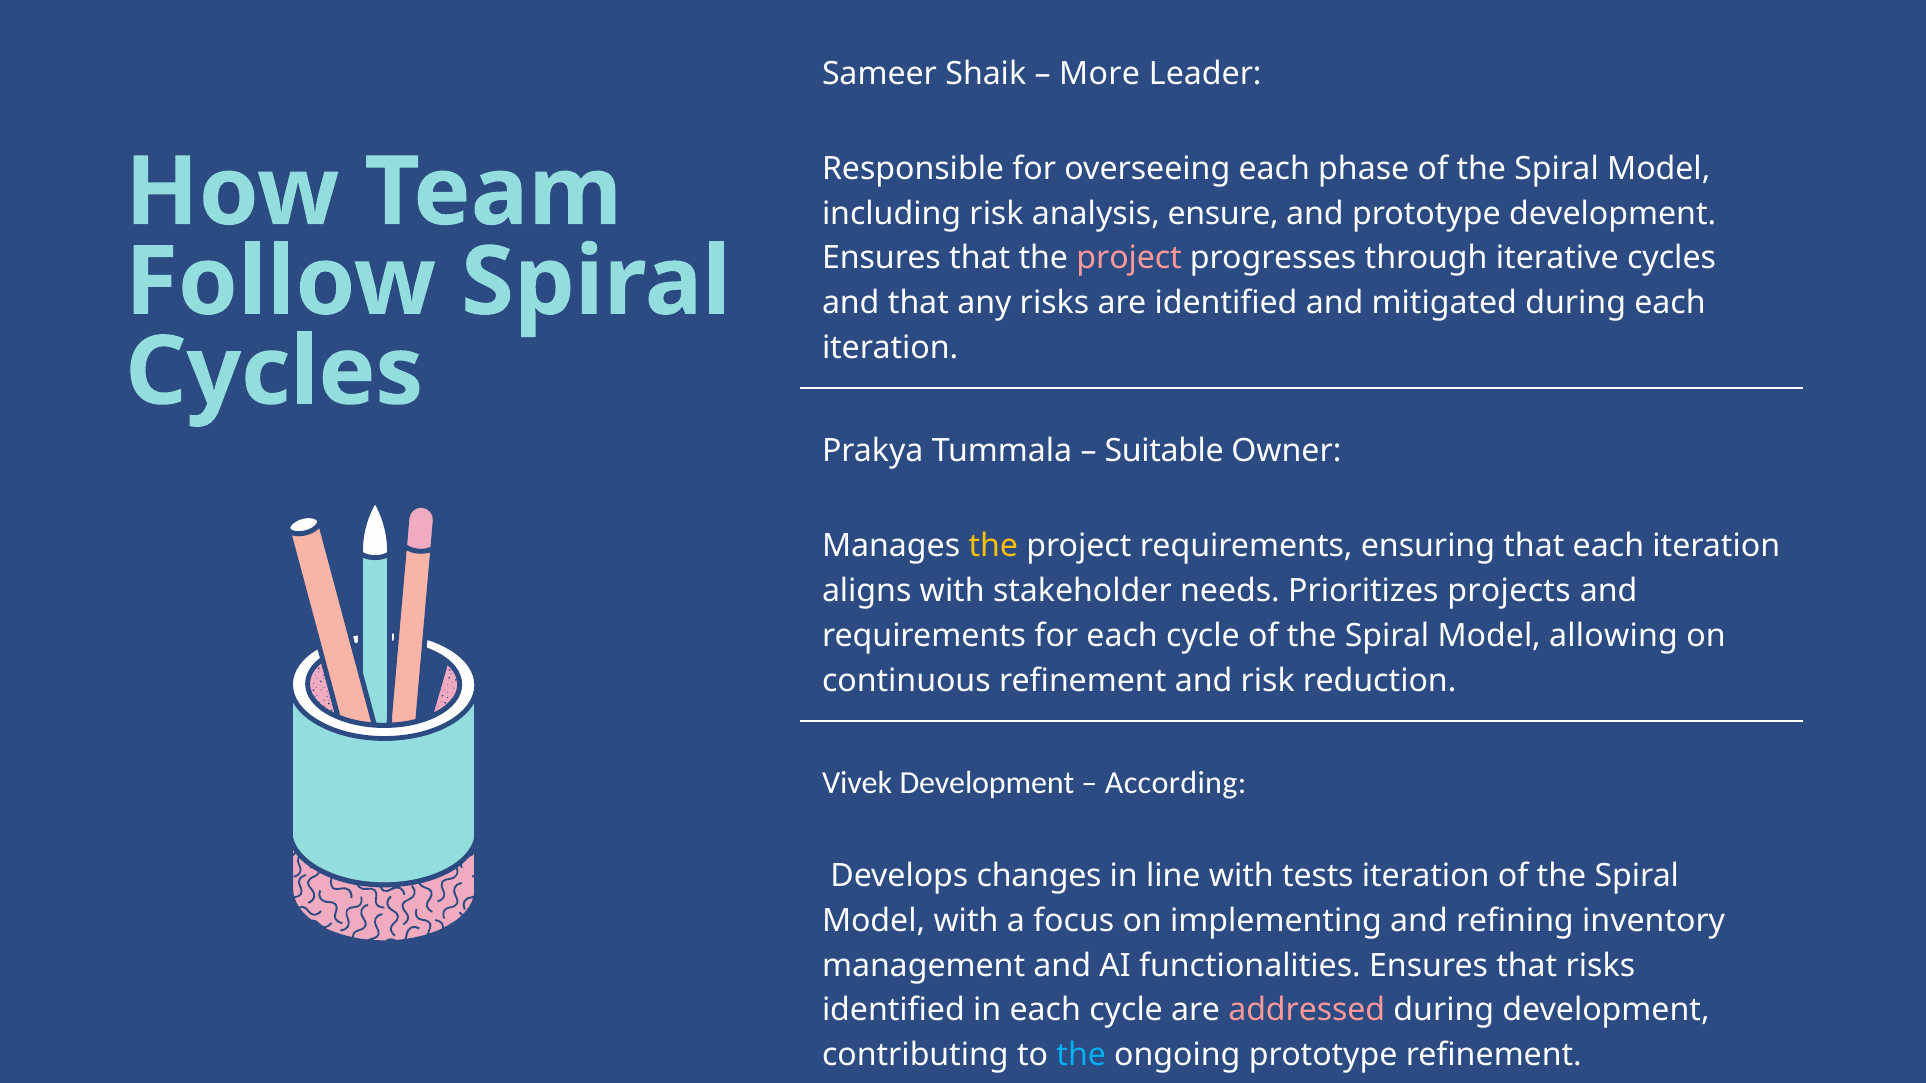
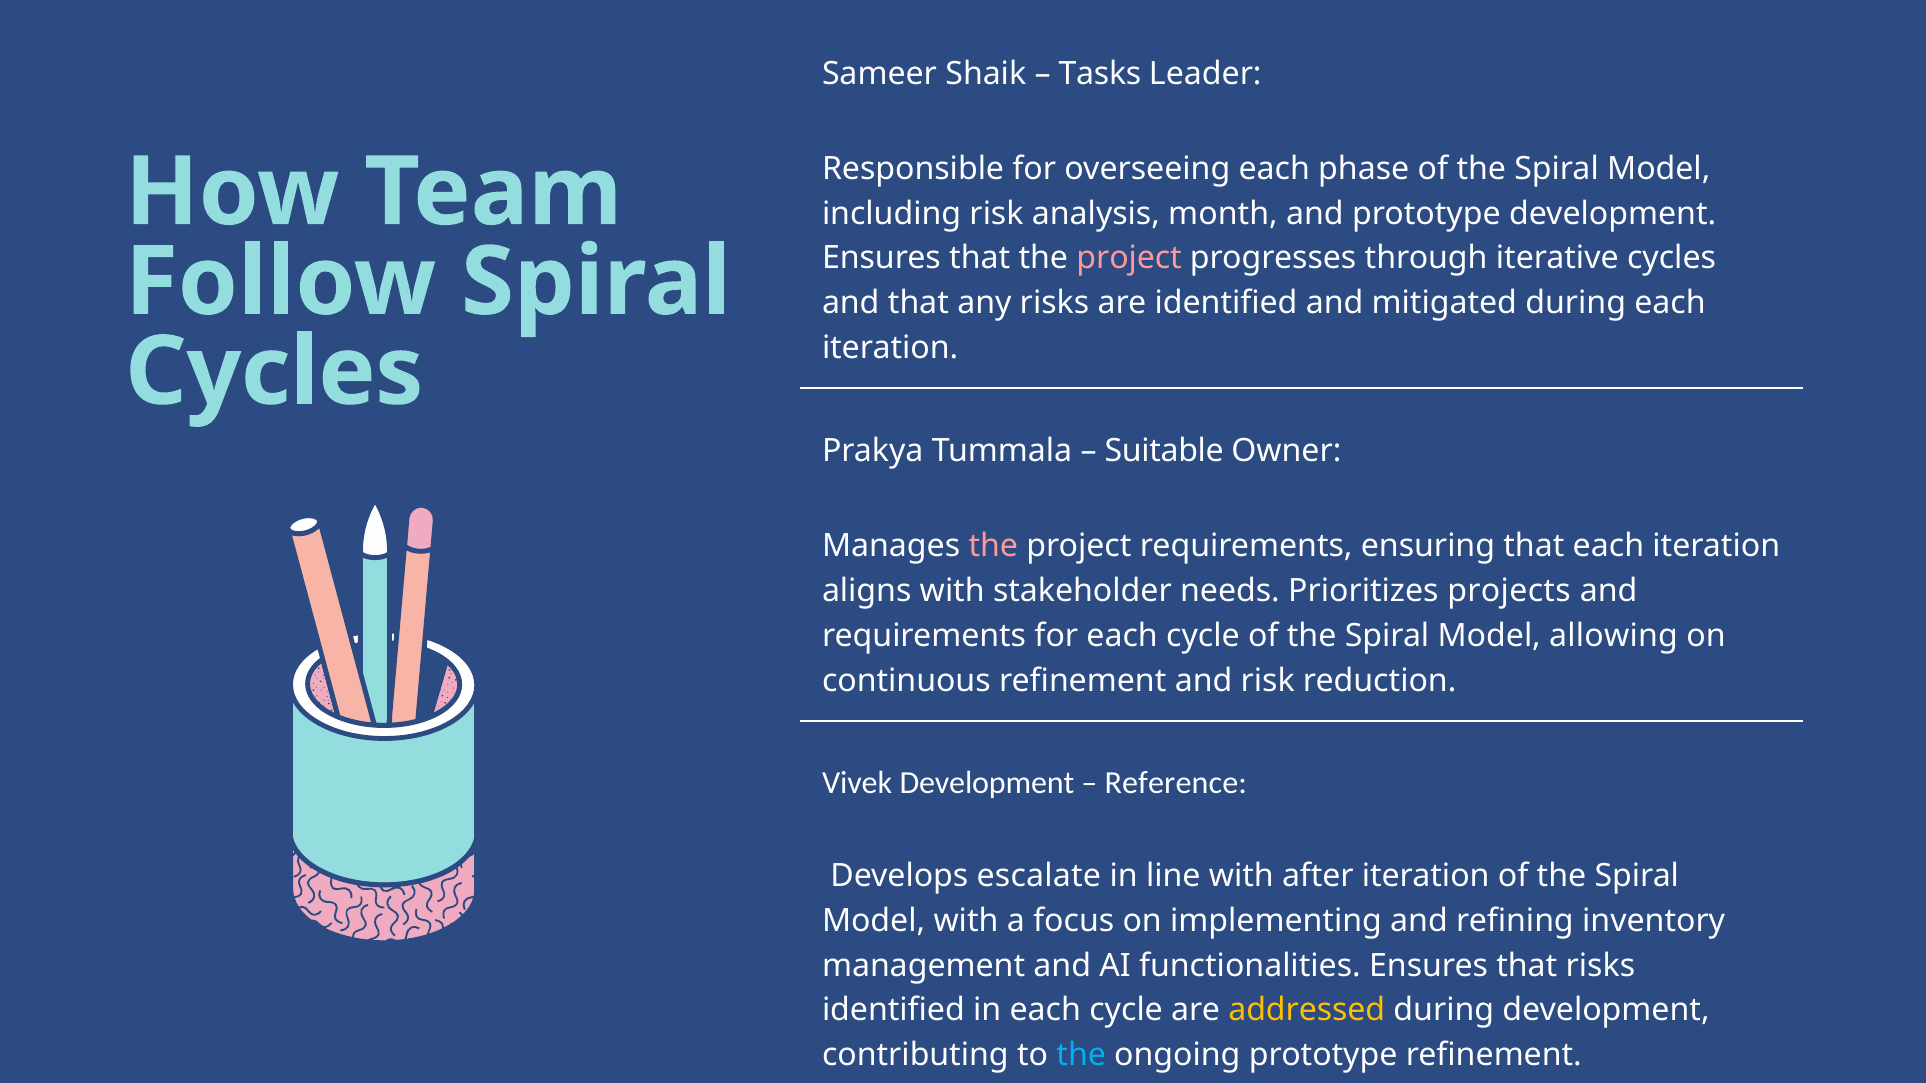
More: More -> Tasks (1100, 74)
ensure: ensure -> month (1223, 214)
the colour: yellow -> pink (993, 546)
According: According -> Reference (1176, 783)
changes: changes -> escalate (1039, 876)
tests: tests -> after (1318, 876)
addressed colour: pink -> yellow (1307, 1011)
